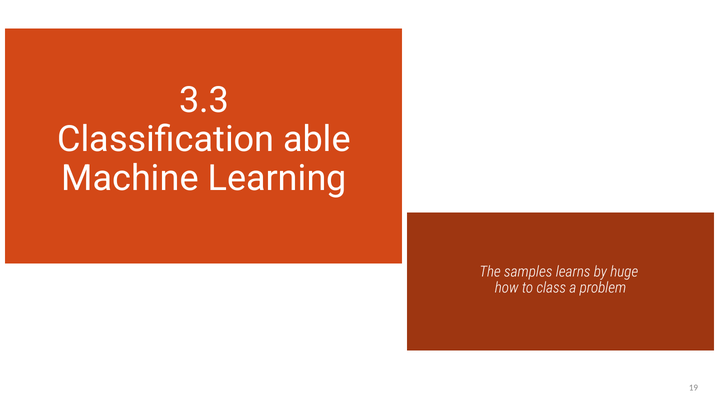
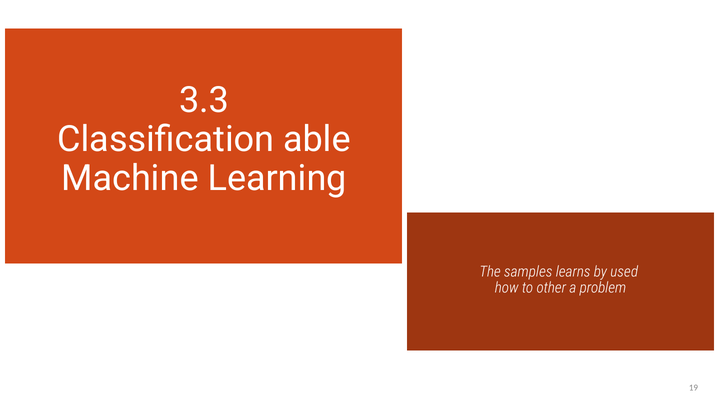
huge: huge -> used (624, 271)
class: class -> other (551, 288)
